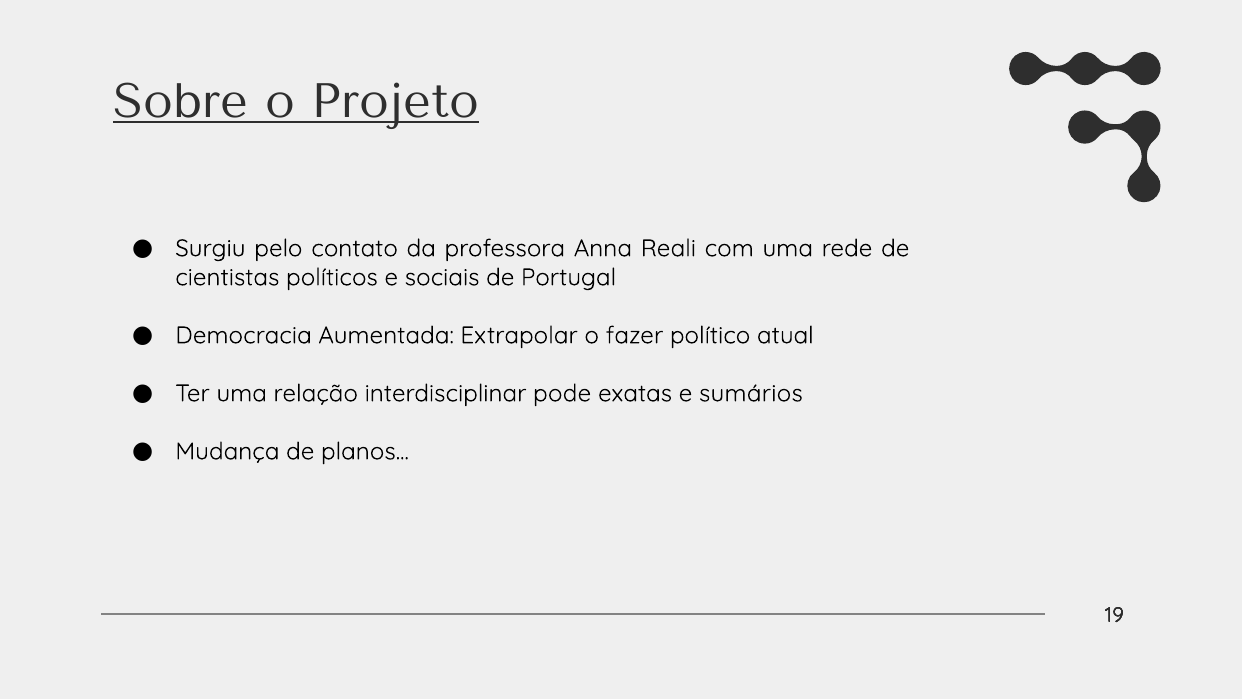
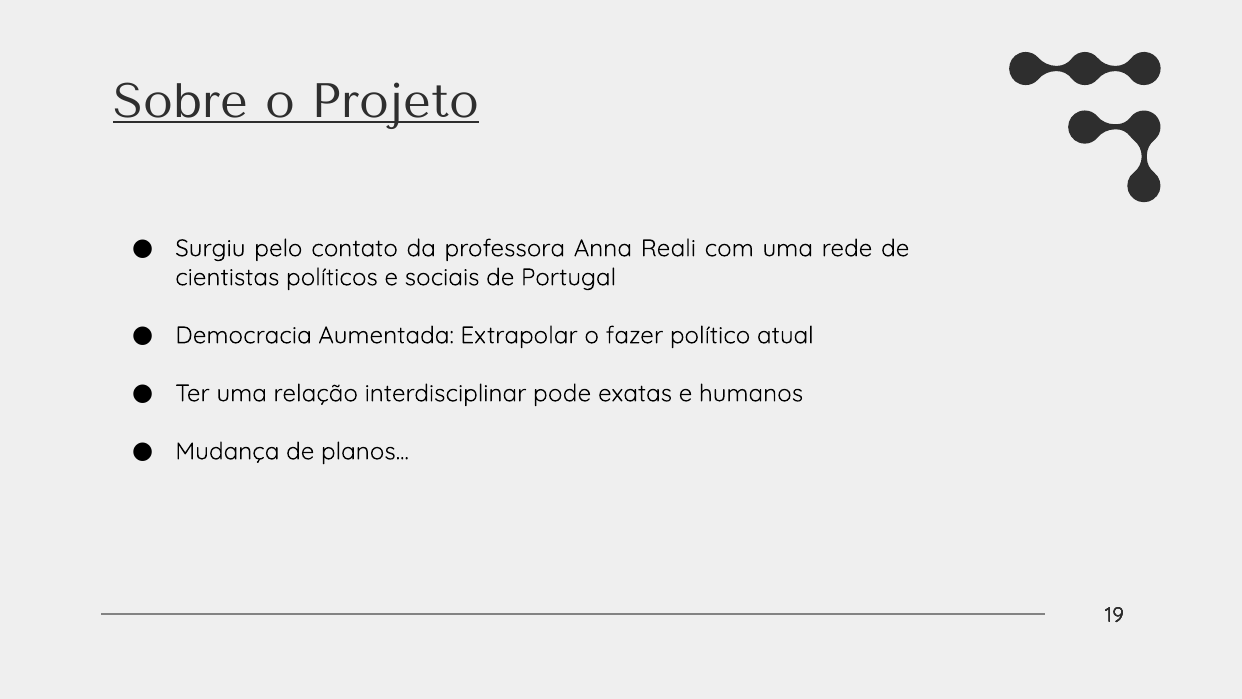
sumários: sumários -> humanos (751, 393)
